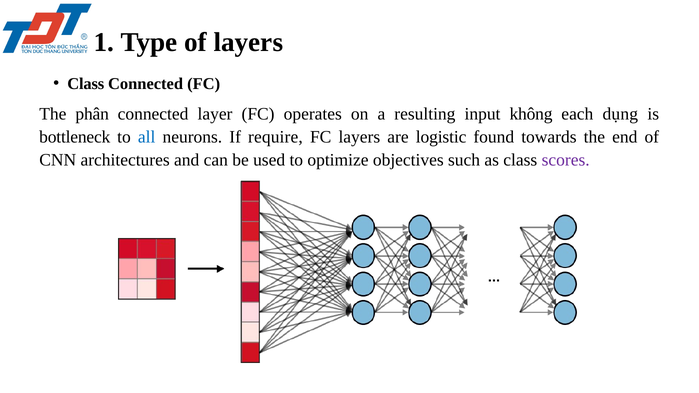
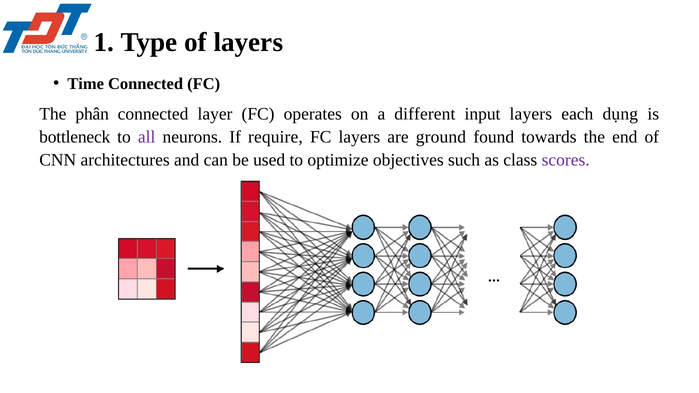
Class: Class -> Time (86, 84)
resulting: resulting -> different (425, 114)
input không: không -> layers (531, 114)
all colour: blue -> purple (147, 137)
logistic: logistic -> ground (441, 137)
